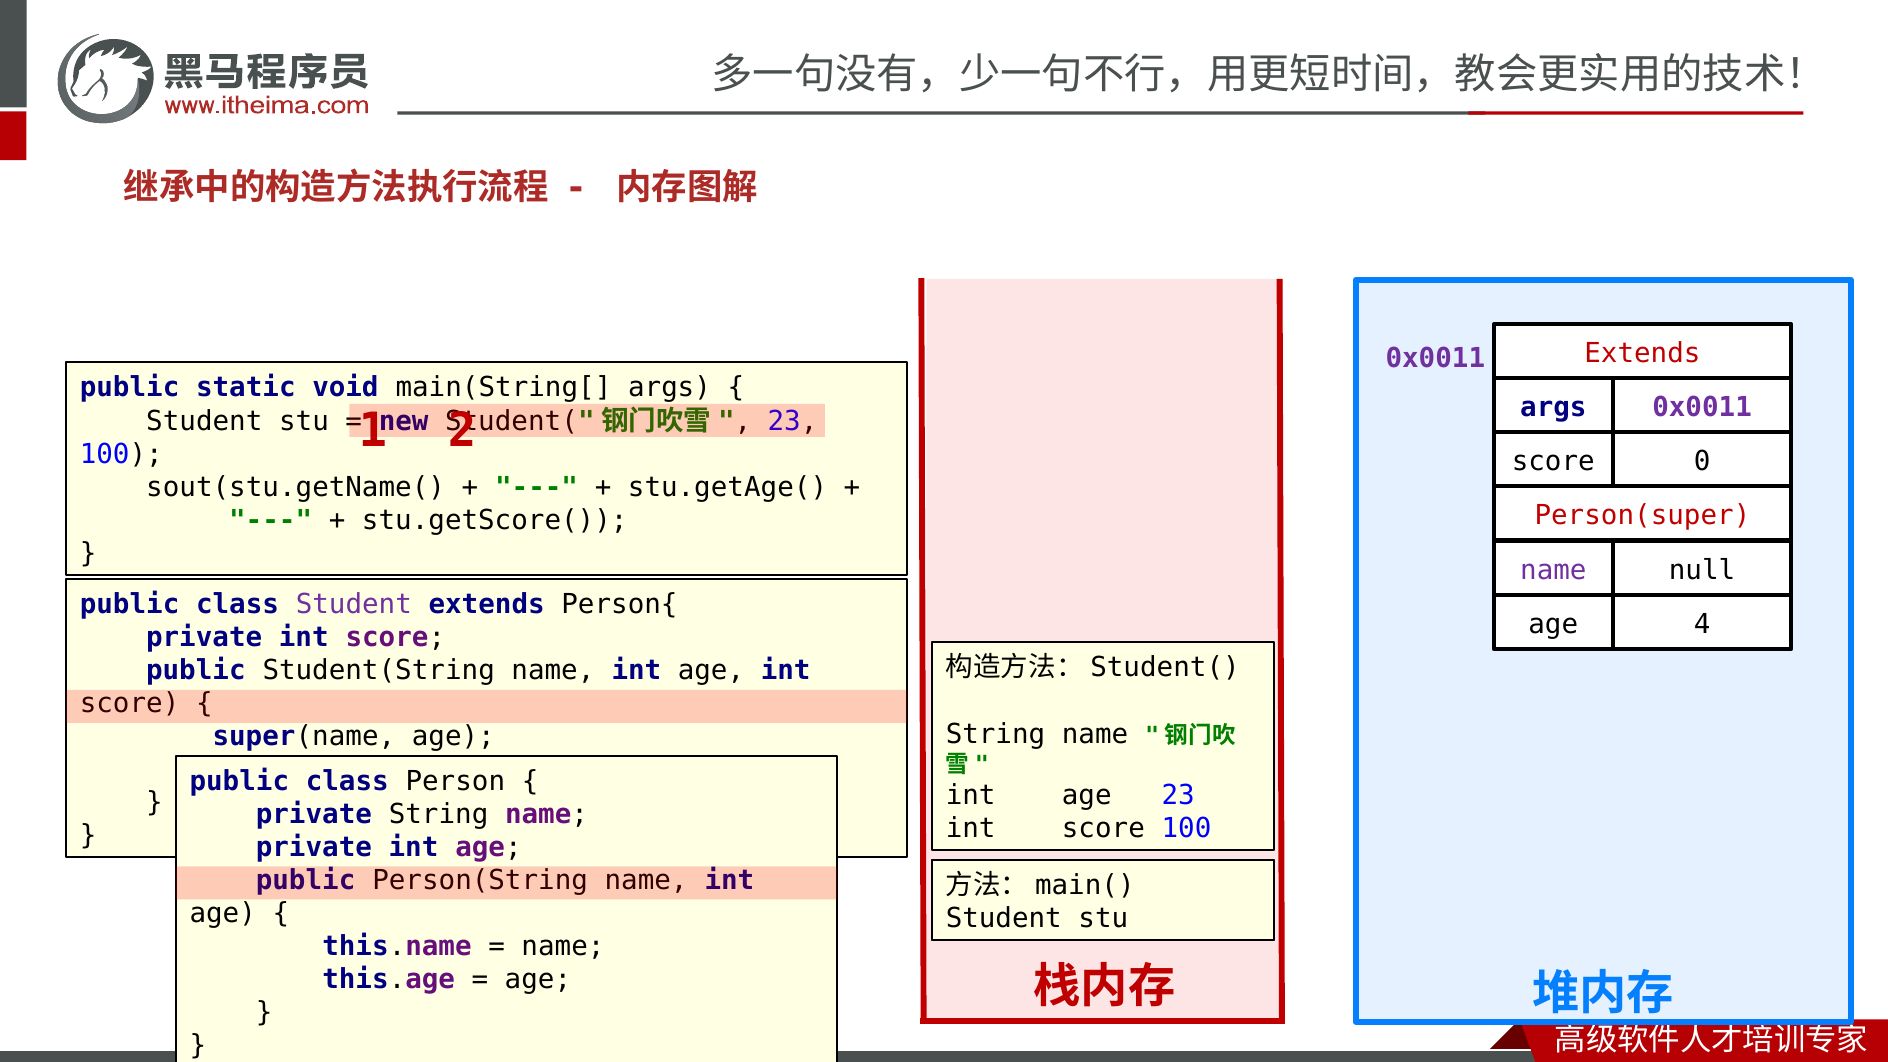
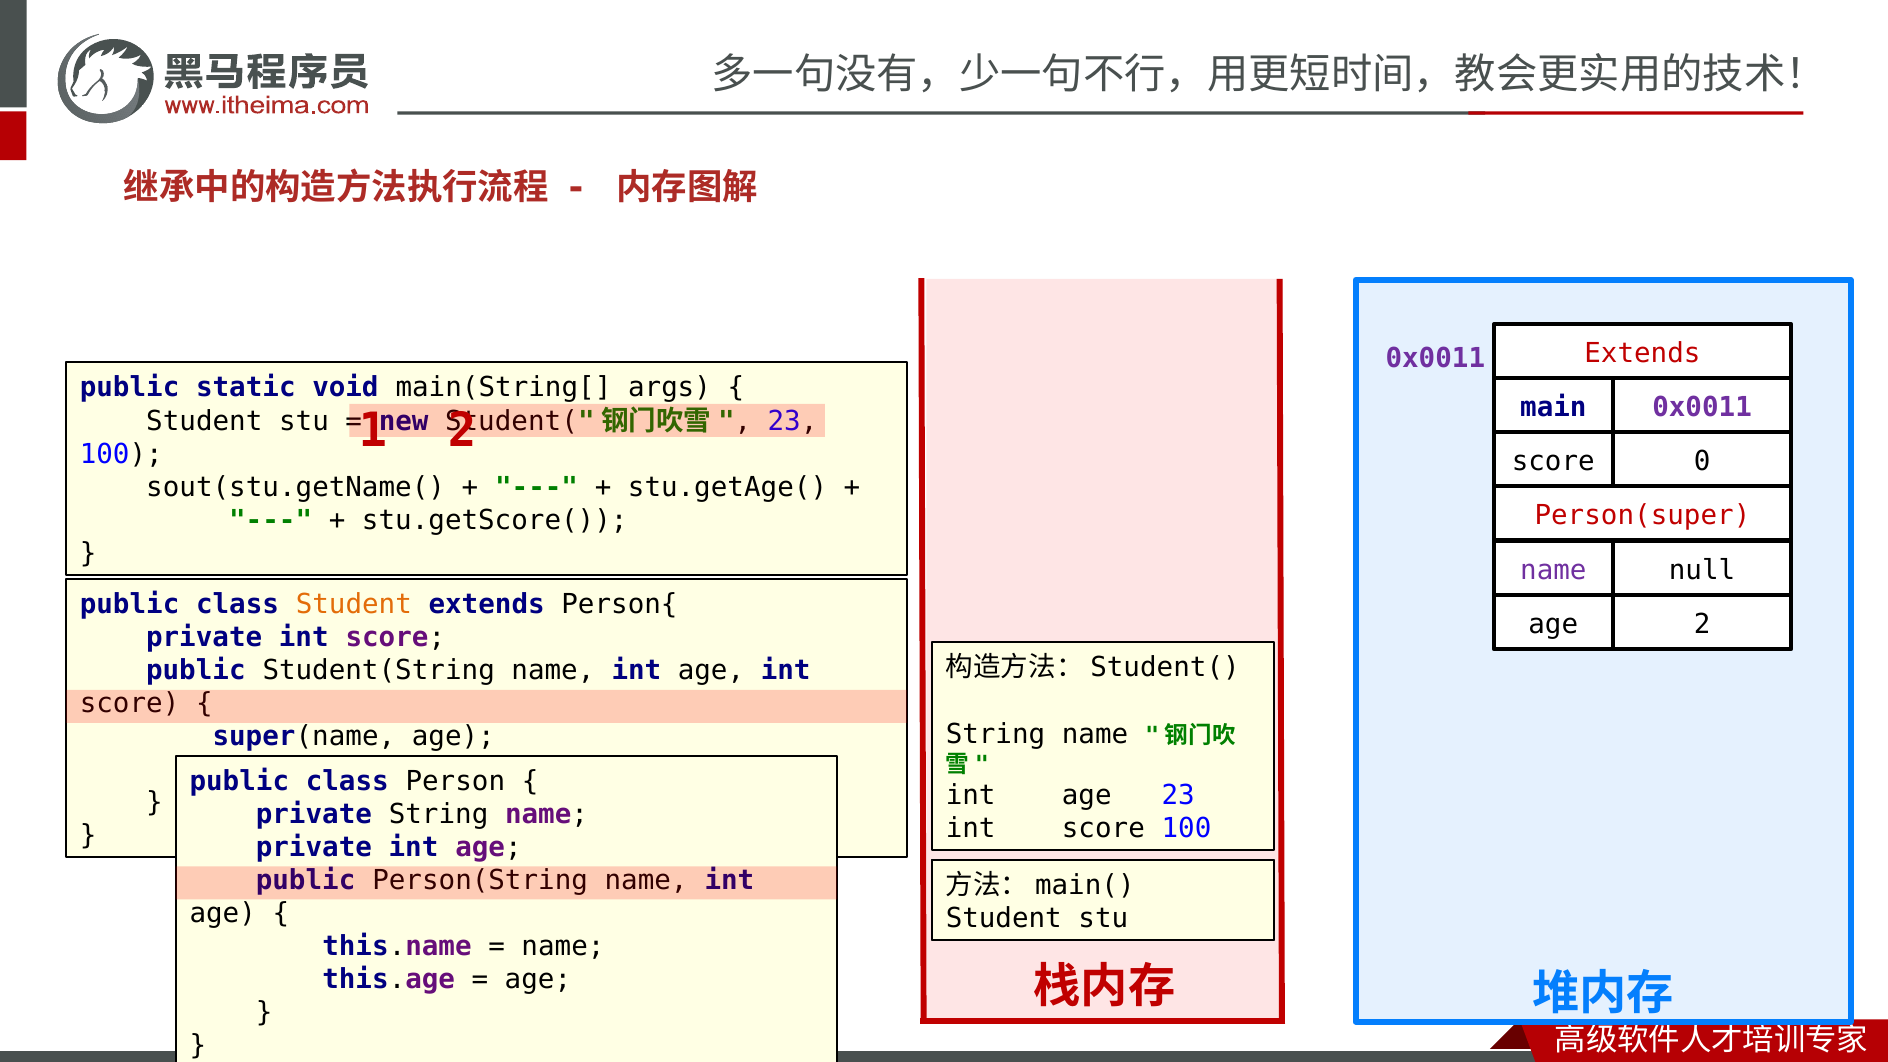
args: args -> main (1553, 407)
Student colour: purple -> orange (354, 604)
age 4: 4 -> 2 (1702, 624)
